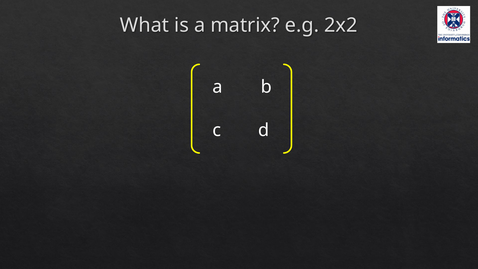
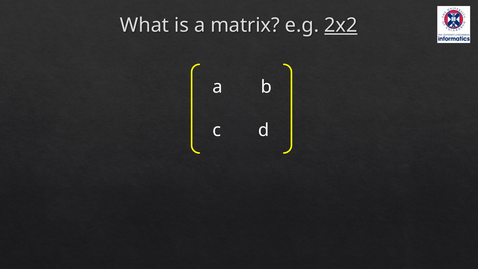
2x2 underline: none -> present (341, 25)
